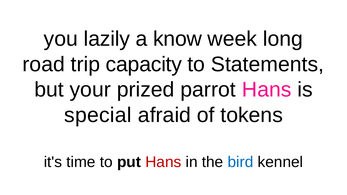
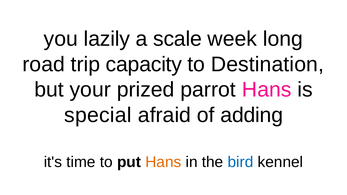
know: know -> scale (178, 39)
Statements: Statements -> Destination (267, 64)
tokens: tokens -> adding (252, 115)
Hans colour: red -> orange (163, 162)
